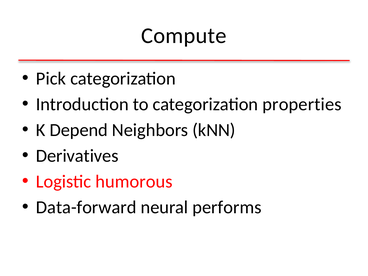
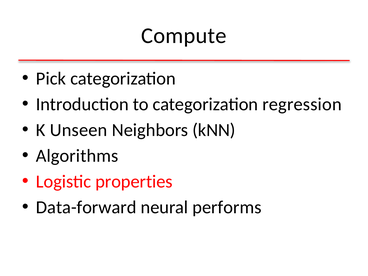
properties: properties -> regression (302, 104)
Depend: Depend -> Unseen (79, 130)
Derivatives: Derivatives -> Algorithms (77, 156)
humorous: humorous -> properties (134, 182)
